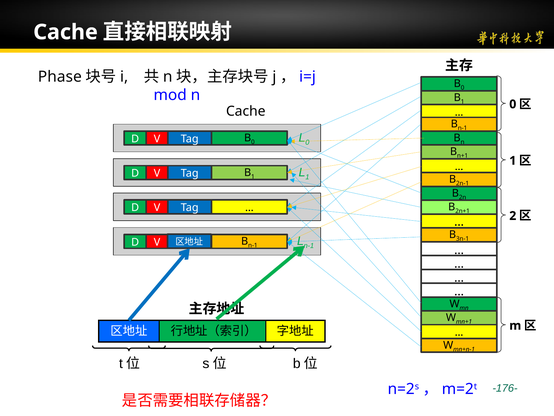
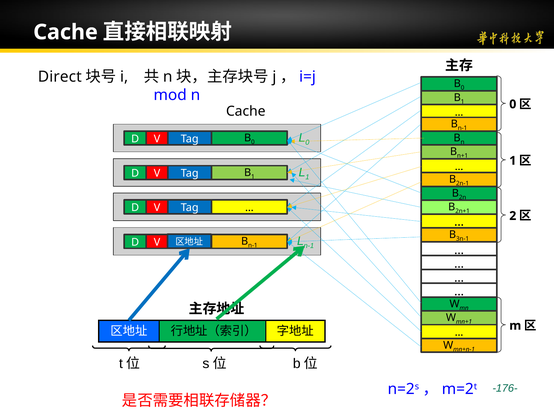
Phase: Phase -> Direct (60, 77)
